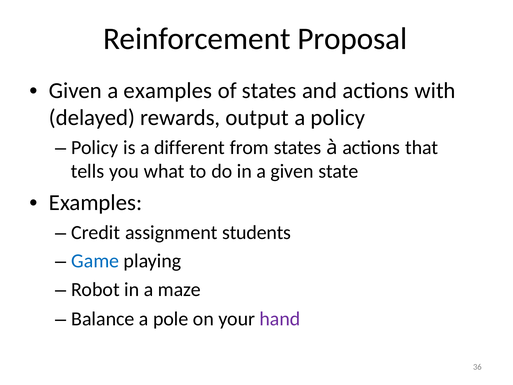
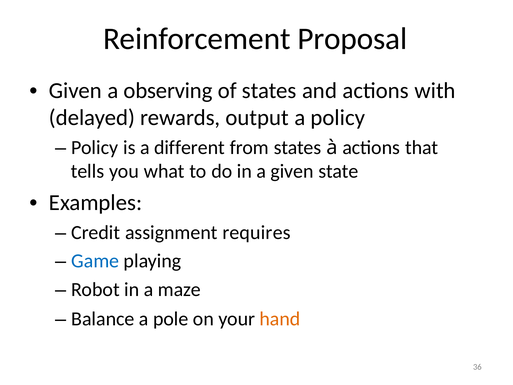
a examples: examples -> observing (168, 91)
students: students -> requires (256, 232)
hand colour: purple -> orange (280, 319)
